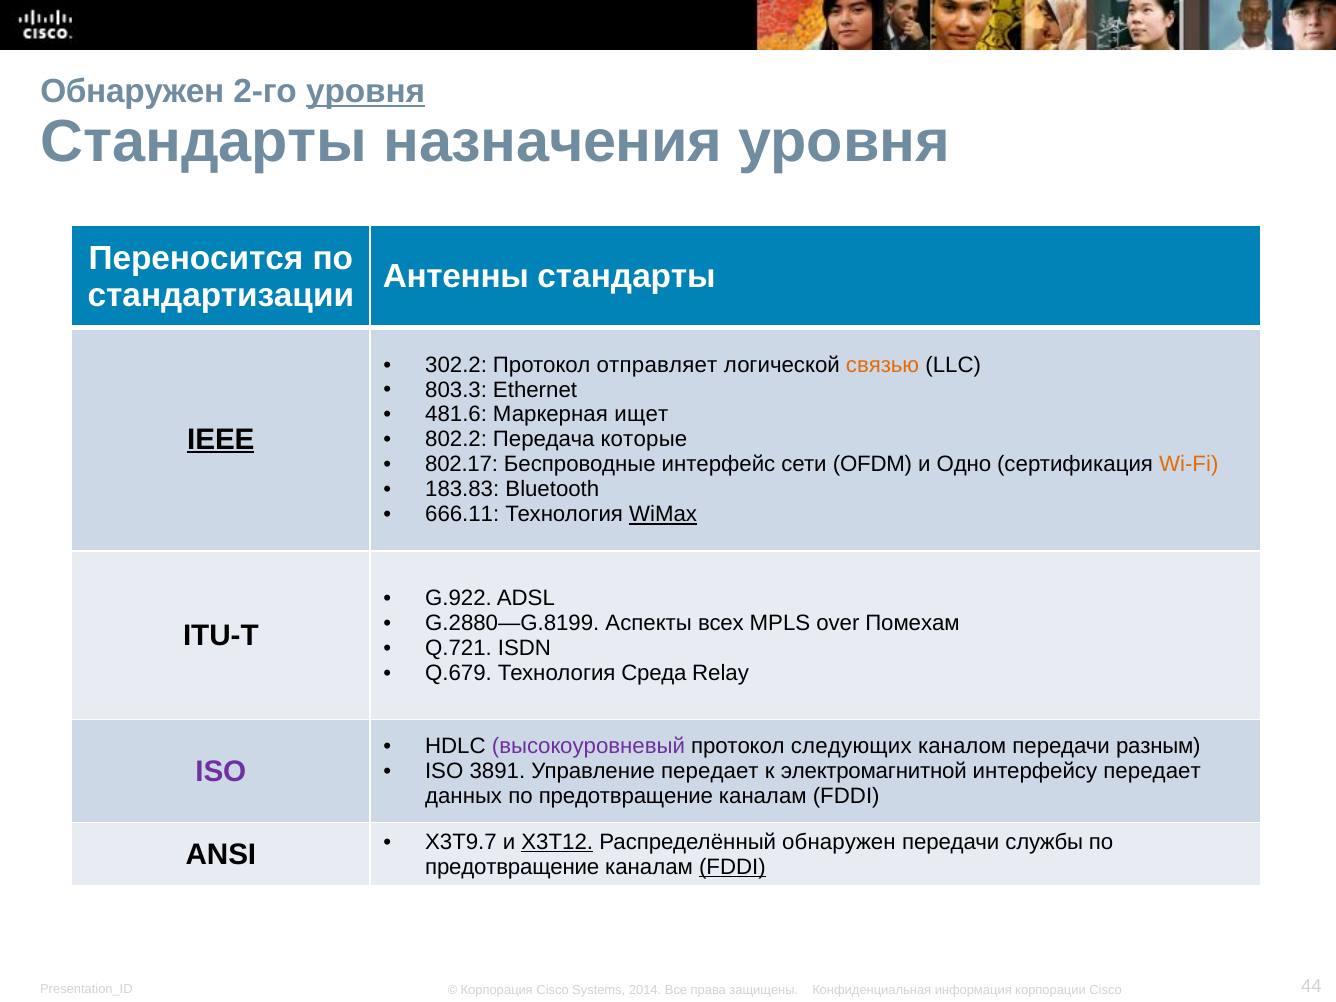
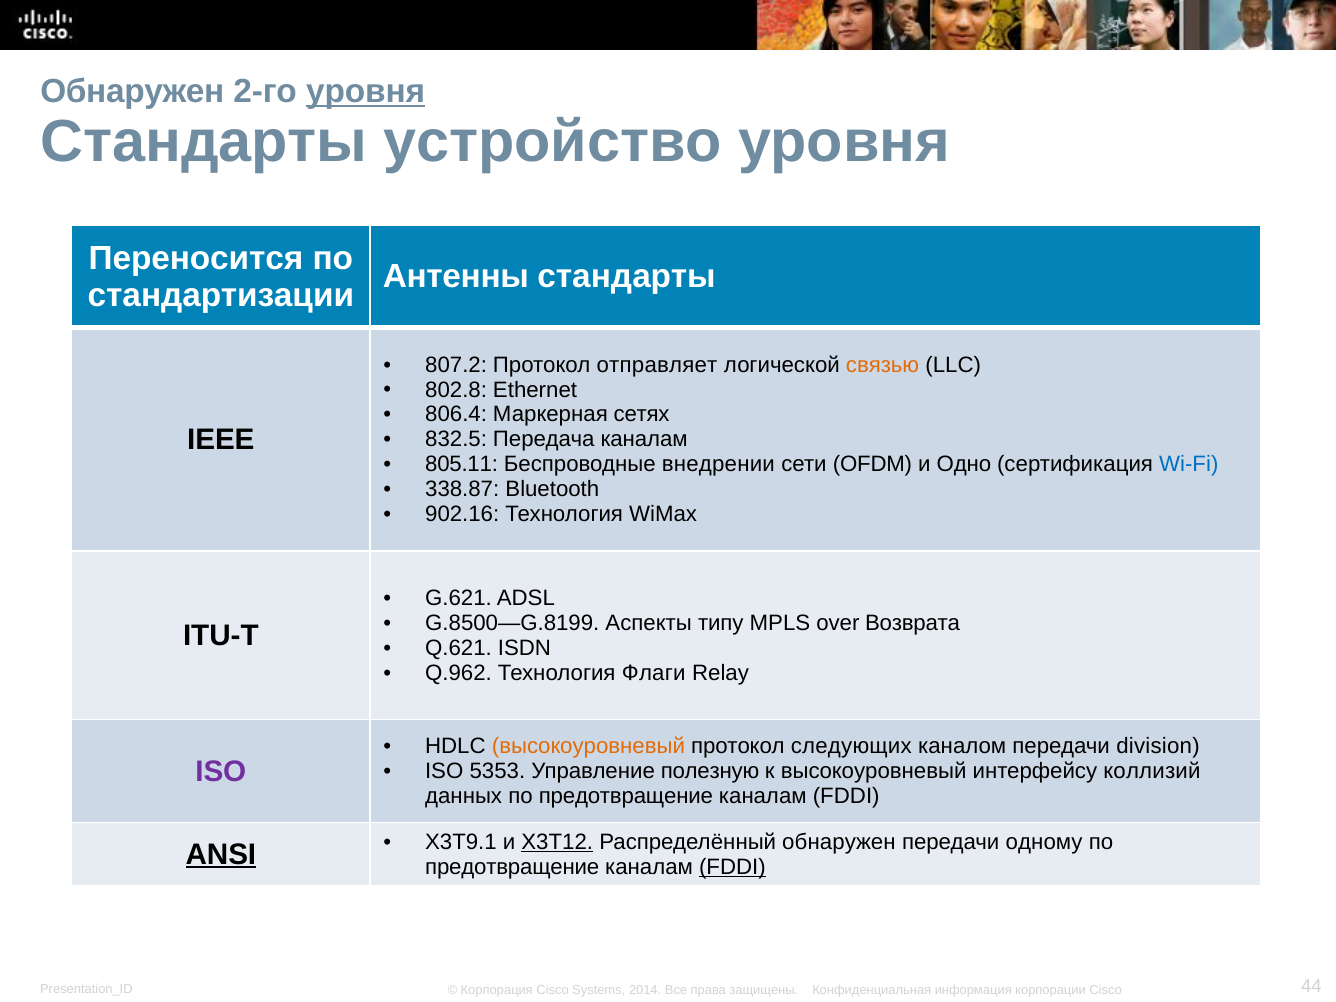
назначения: назначения -> устройство (553, 142)
302.2: 302.2 -> 807.2 (456, 365)
803.3: 803.3 -> 802.8 (456, 390)
481.6: 481.6 -> 806.4 (456, 415)
ищет: ищет -> сетях (642, 415)
IEEE underline: present -> none (221, 440)
802.2: 802.2 -> 832.5 (456, 440)
Передача которые: которые -> каналам (644, 440)
802.17: 802.17 -> 805.11 (462, 465)
интерфейс: интерфейс -> внедрении (718, 465)
Wi-Fi colour: orange -> blue (1189, 465)
183.83: 183.83 -> 338.87 (462, 489)
666.11: 666.11 -> 902.16 (462, 514)
WiMax underline: present -> none (663, 514)
G.922: G.922 -> G.621 (459, 598)
G.2880—G.8199: G.2880—G.8199 -> G.8500—G.8199 (512, 623)
всех: всех -> типу (721, 623)
Помехам: Помехам -> Возврата (913, 623)
Q.721: Q.721 -> Q.621 (459, 648)
Q.679: Q.679 -> Q.962 (459, 673)
Среда: Среда -> Флаги (654, 673)
высокоуровневый colour: purple -> orange (588, 746)
разным: разным -> division (1158, 746)
3891: 3891 -> 5353 (497, 771)
Управление передает: передает -> полезную (710, 771)
к электромагнитной: электромагнитной -> высокоуровневый (874, 771)
интерфейсу передает: передает -> коллизий (1152, 771)
ANSI underline: none -> present (221, 855)
X3T9.7: X3T9.7 -> X3T9.1 (461, 842)
службы: службы -> одному (1044, 842)
